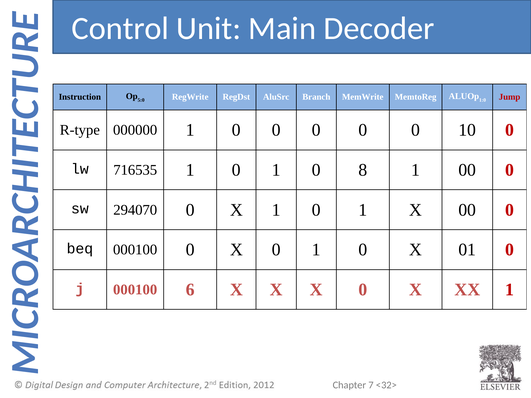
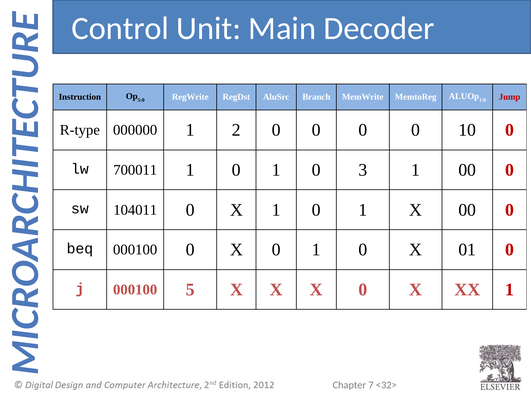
000000 1 0: 0 -> 2 (236, 130)
716535: 716535 -> 700011 (135, 170)
8: 8 -> 3 (363, 170)
294070: 294070 -> 104011 (135, 210)
6: 6 -> 5 (190, 290)
